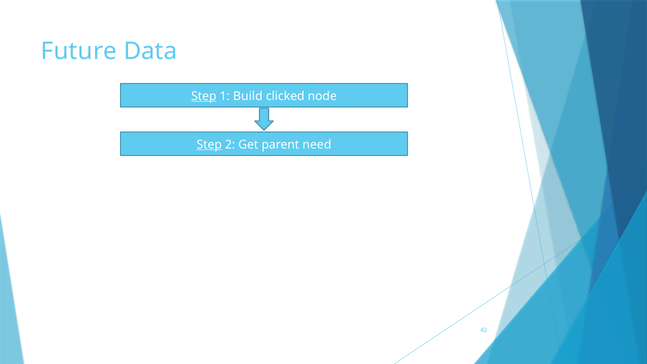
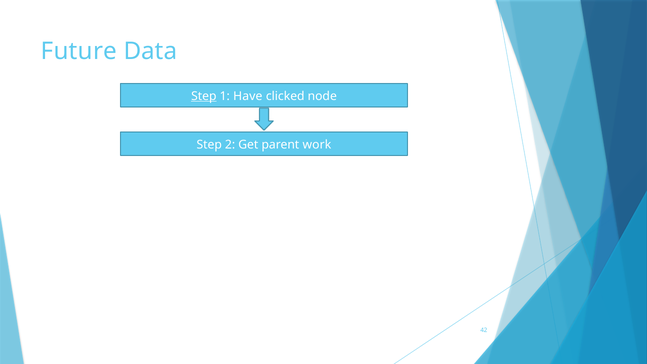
Build: Build -> Have (248, 96)
Step underline: present -> none (209, 144)
need: need -> work (317, 144)
